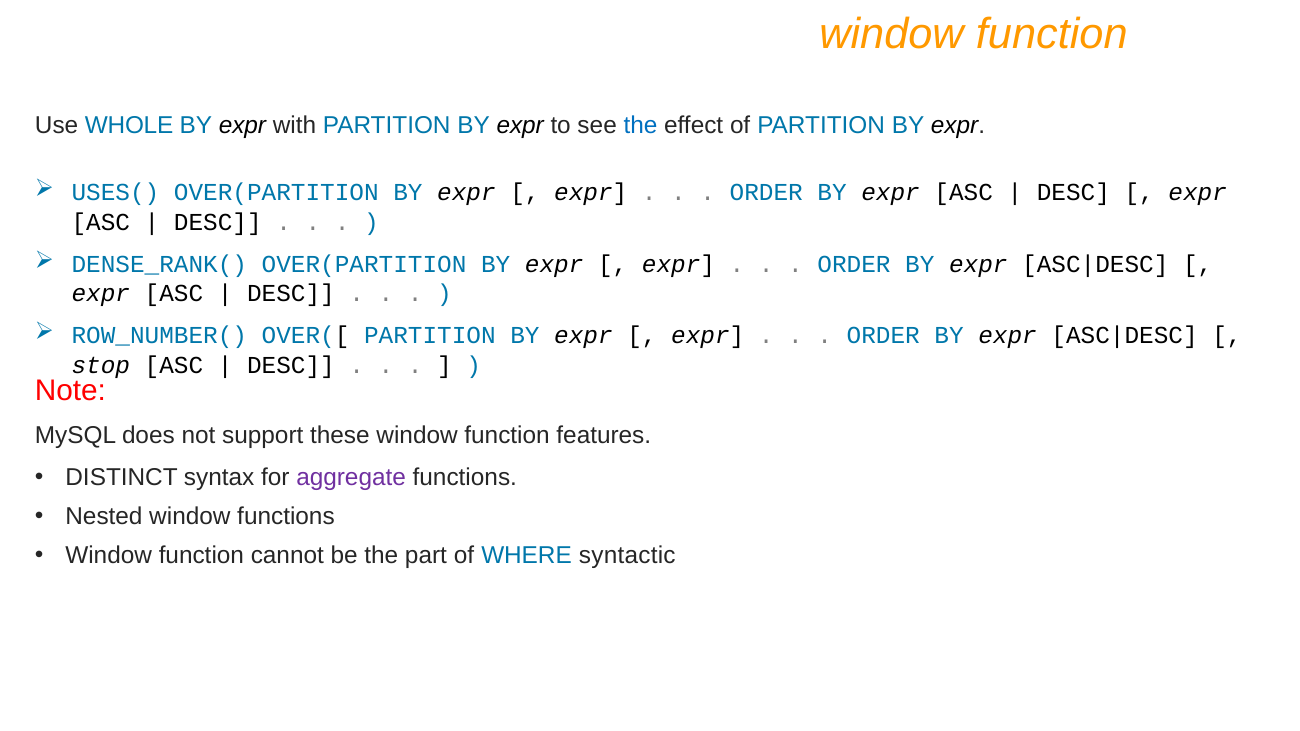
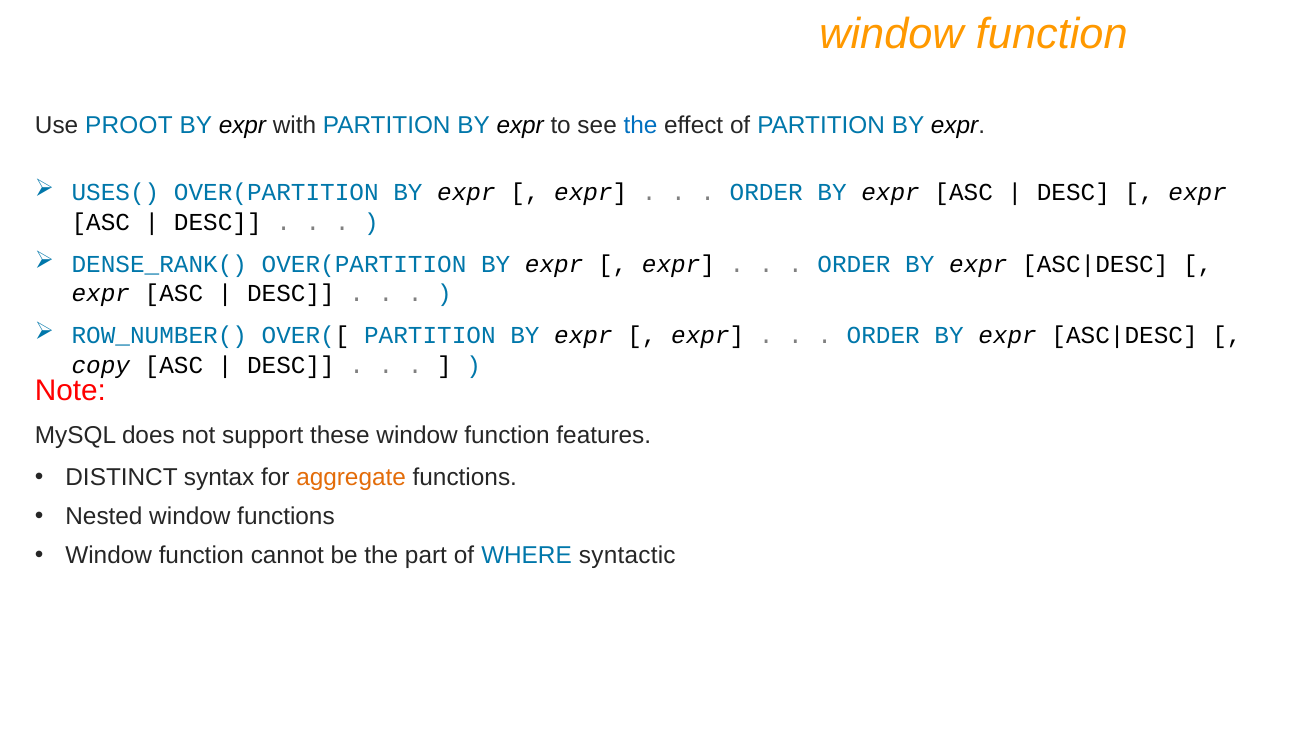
WHOLE: WHOLE -> PROOT (129, 125)
stop: stop -> copy (101, 365)
aggregate colour: purple -> orange (351, 478)
